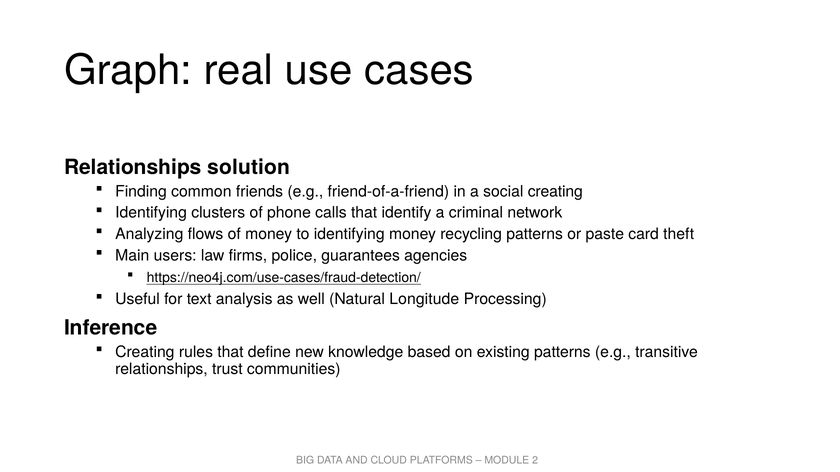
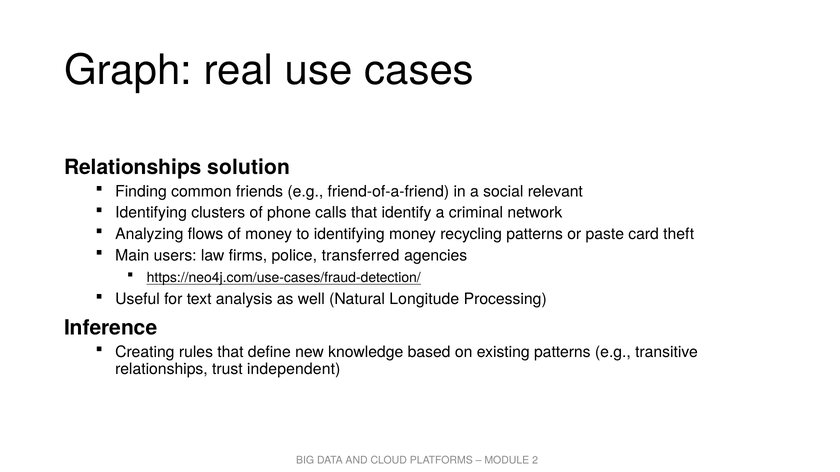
social creating: creating -> relevant (555, 192)
guarantees: guarantees -> transferred (361, 256)
communities: communities -> independent (294, 369)
